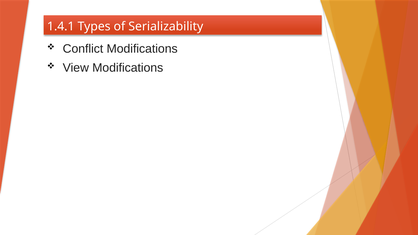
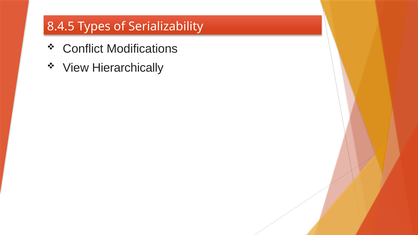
1.4.1: 1.4.1 -> 8.4.5 (61, 26)
View Modifications: Modifications -> Hierarchically (128, 68)
